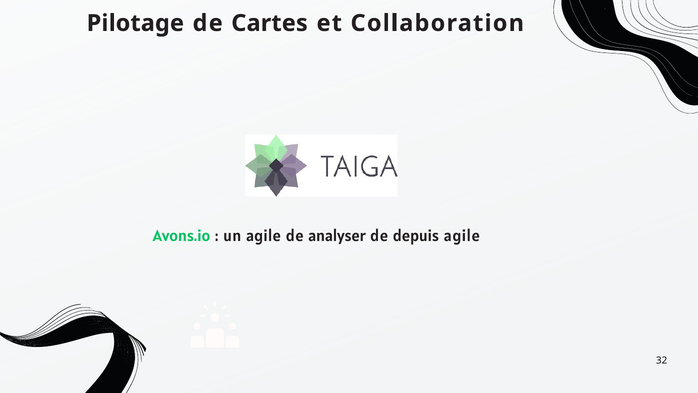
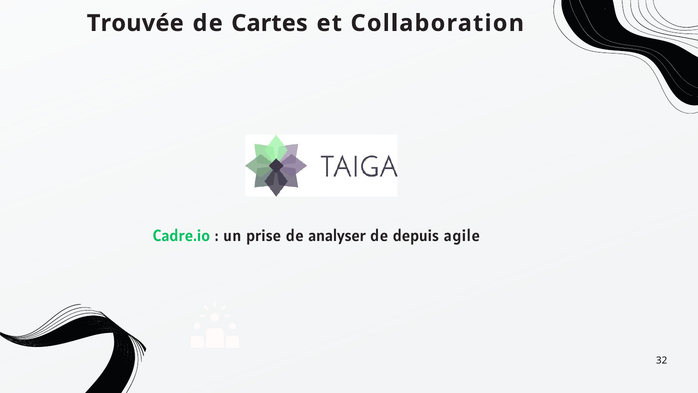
Pilotage: Pilotage -> Trouvée (135, 23)
Avons.io: Avons.io -> Cadre.io (181, 236)
un agile: agile -> prise (264, 236)
